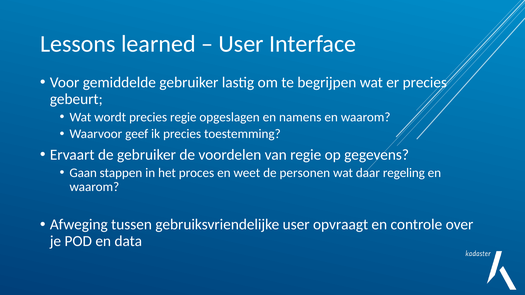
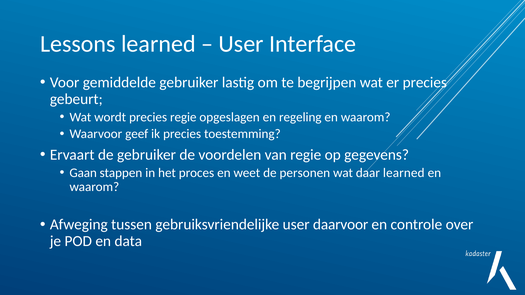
namens: namens -> regeling (300, 117)
daar regeling: regeling -> learned (404, 173)
opvraagt: opvraagt -> daarvoor (341, 225)
